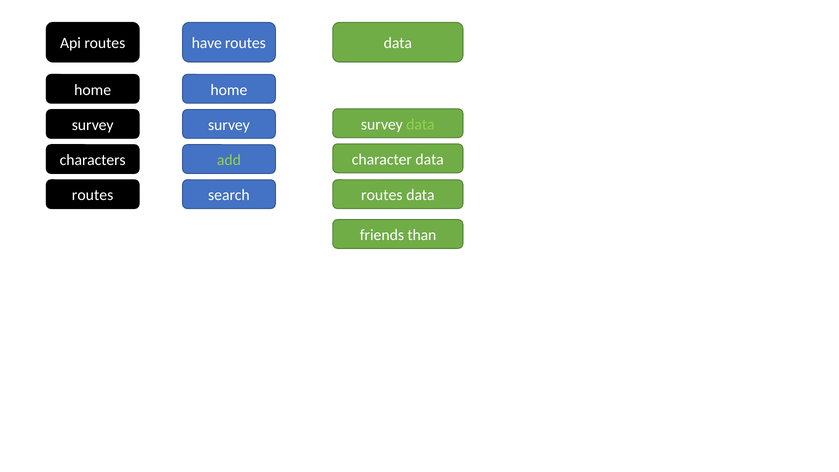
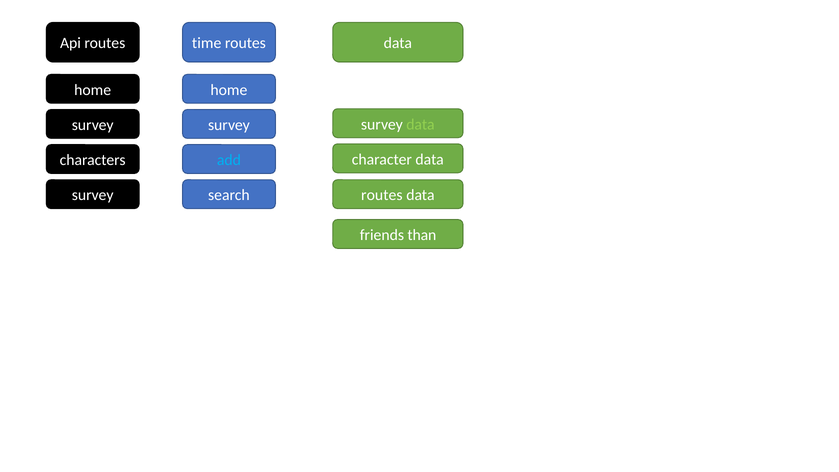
have: have -> time (207, 43)
add colour: light green -> light blue (229, 160)
routes: routes -> survey (93, 195)
